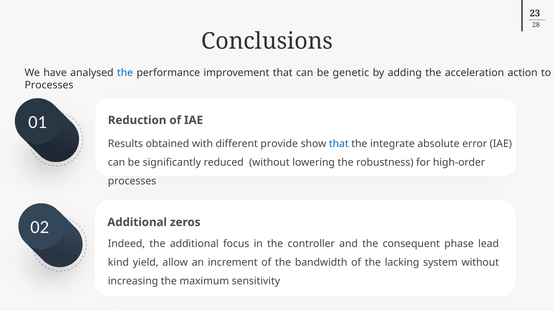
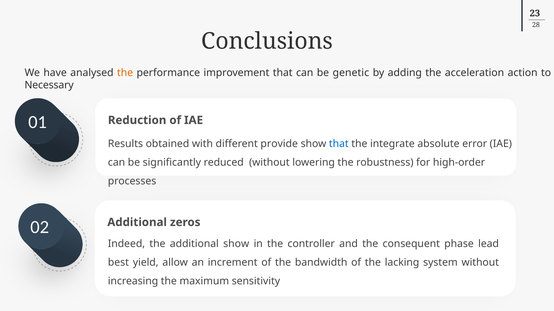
the colour: blue -> orange (125, 73)
Processes: Processes -> Necessary (49, 85)
additional focus: focus -> show (236, 244)
kind: kind -> best (118, 263)
